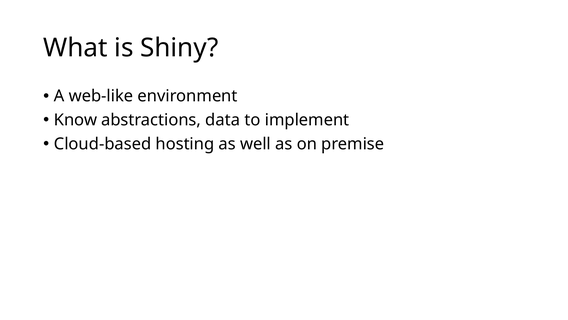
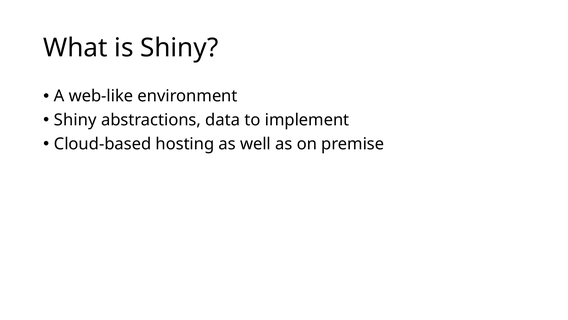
Know: Know -> Shiny (75, 120)
